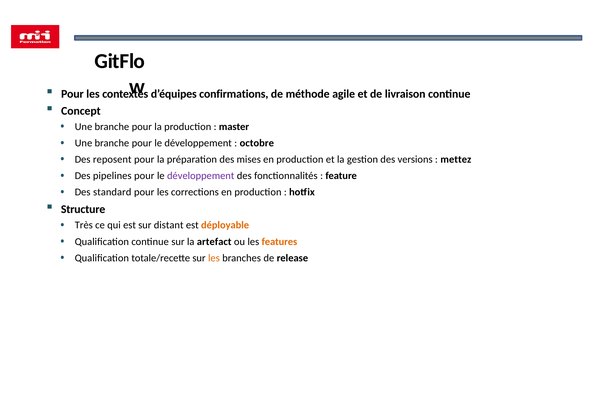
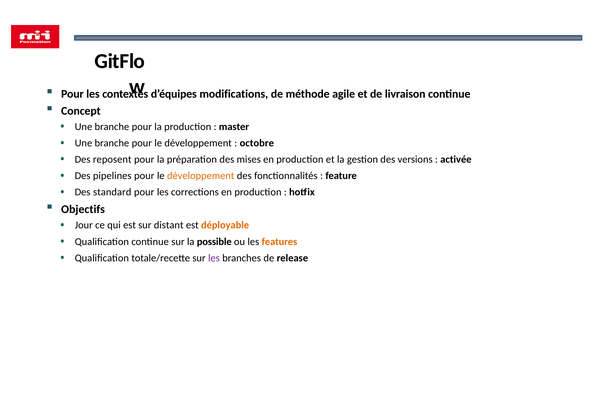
confirmations: confirmations -> modifications (234, 94)
mettez: mettez -> activée (456, 159)
développement colour: purple -> orange (201, 176)
Structure: Structure -> Objectifs (83, 209)
Très: Très -> Jour (84, 225)
artefact: artefact -> possible (214, 241)
les colour: orange -> purple (214, 258)
